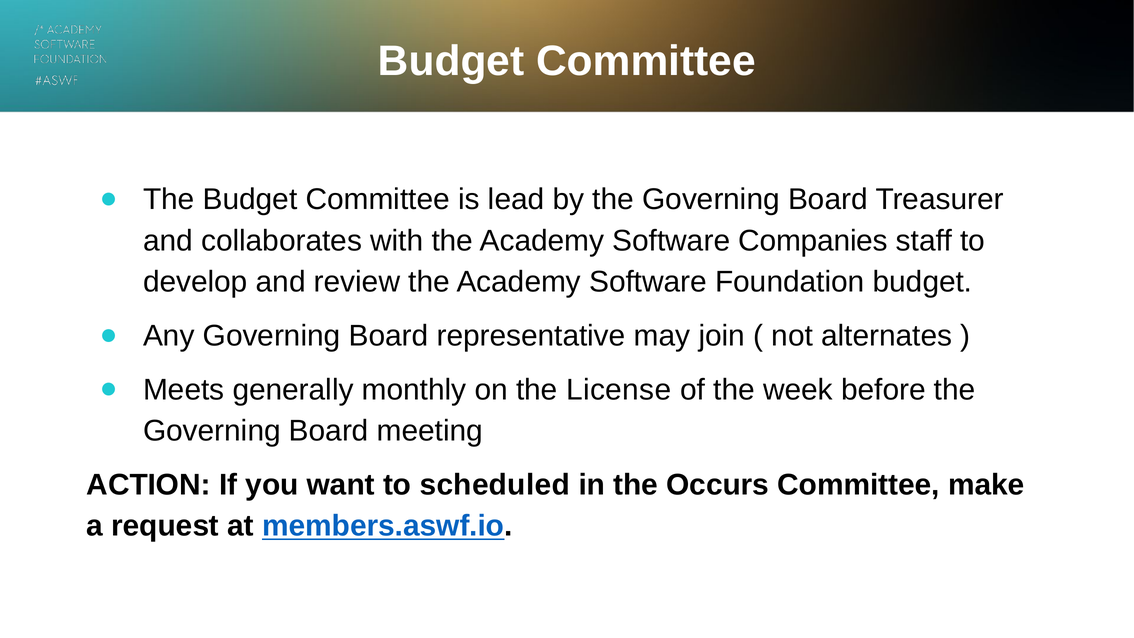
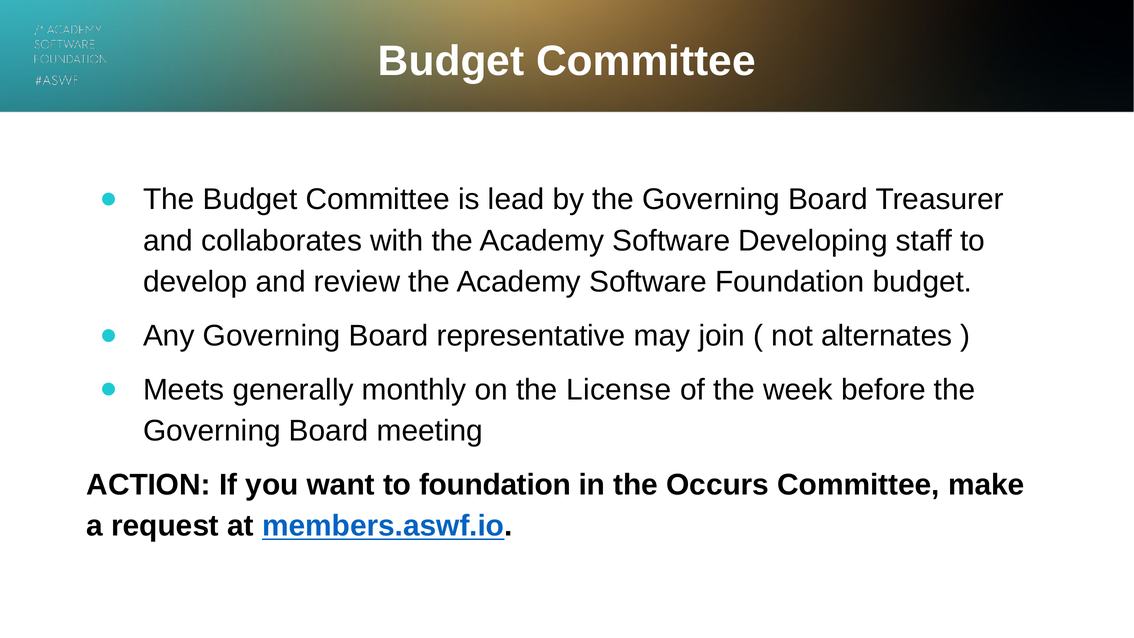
Companies: Companies -> Developing (813, 241)
to scheduled: scheduled -> foundation (495, 485)
